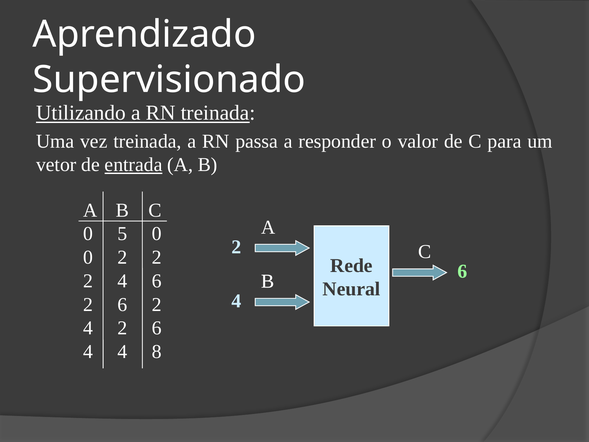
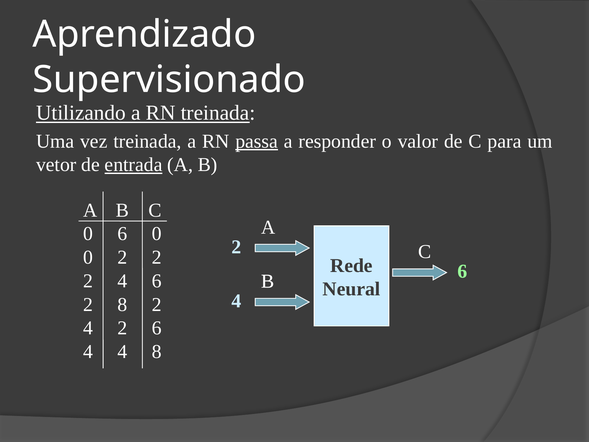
passa underline: none -> present (257, 141)
0 5: 5 -> 6 (123, 234)
6: 6 -> 8 (123, 304)
